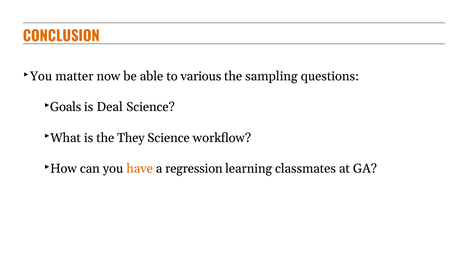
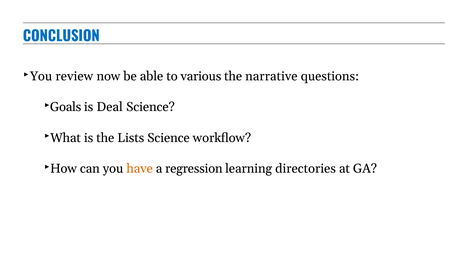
CONCLUSION colour: orange -> blue (61, 36)
matter: matter -> review (74, 76)
sampling: sampling -> narrative (271, 76)
They: They -> Lists (131, 138)
classmates: classmates -> directories (306, 168)
